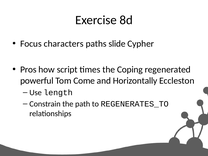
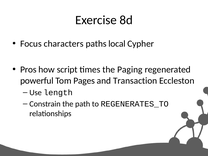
slide: slide -> local (117, 44)
Coping: Coping -> Paging (130, 70)
Come: Come -> Pages (84, 81)
Horizontally: Horizontally -> Transaction (135, 81)
